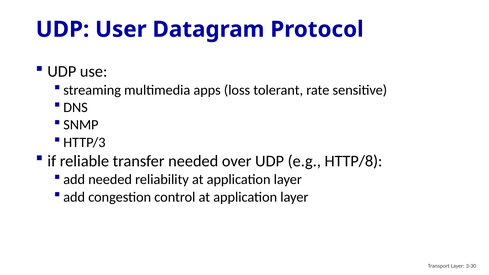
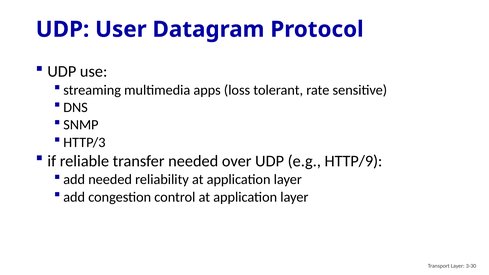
HTTP/8: HTTP/8 -> HTTP/9 (353, 161)
